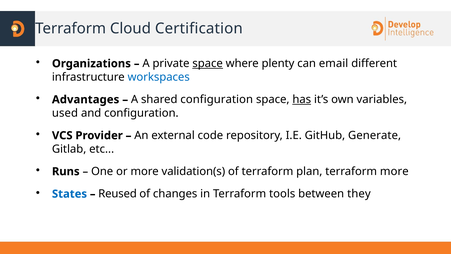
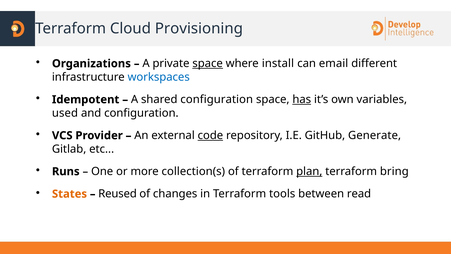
Certification: Certification -> Provisioning (199, 29)
plenty: plenty -> install (278, 63)
Advantages: Advantages -> Idempotent (86, 99)
code underline: none -> present (210, 135)
validation(s: validation(s -> collection(s (193, 171)
plan underline: none -> present (309, 171)
terraform more: more -> bring (394, 171)
States colour: blue -> orange (69, 194)
they: they -> read (359, 194)
